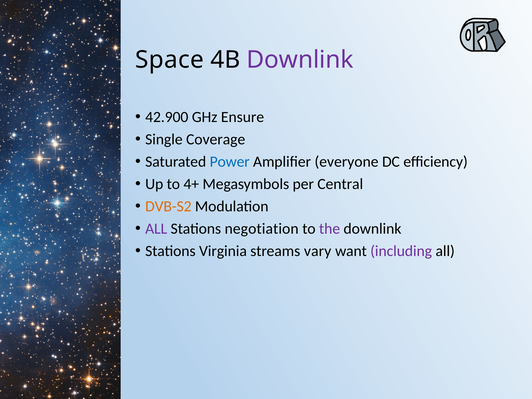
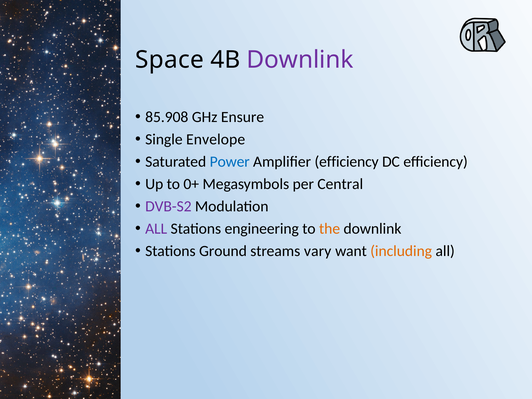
42.900: 42.900 -> 85.908 (167, 117)
Coverage: Coverage -> Envelope (216, 139)
Amplifier everyone: everyone -> efficiency (347, 162)
4+: 4+ -> 0+ (191, 184)
DVB-S2 colour: orange -> purple (168, 206)
negotiation: negotiation -> engineering (262, 229)
the colour: purple -> orange (330, 229)
Virginia: Virginia -> Ground (223, 251)
including colour: purple -> orange (401, 251)
